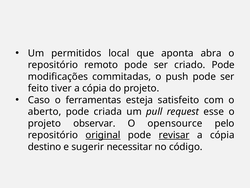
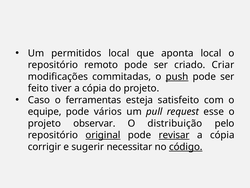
aponta abra: abra -> local (211, 53)
criado Pode: Pode -> Criar (223, 65)
push underline: none -> present (177, 76)
aberto: aberto -> equipe (45, 111)
criada: criada -> vários (108, 111)
opensource: opensource -> distribuição (175, 123)
destino: destino -> corrigir (45, 146)
código underline: none -> present (186, 146)
